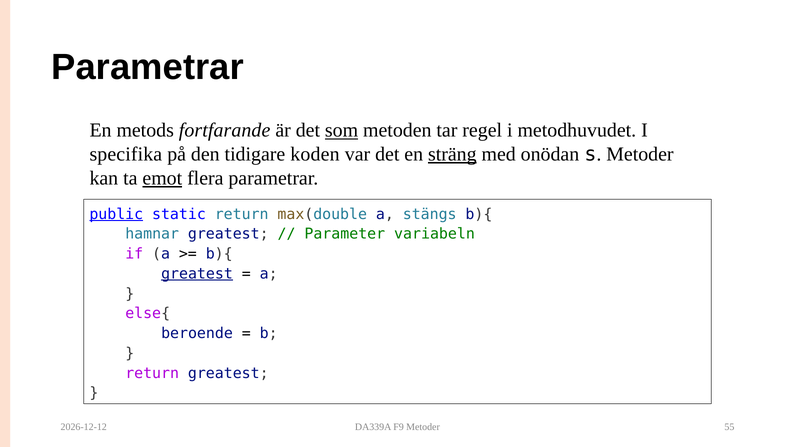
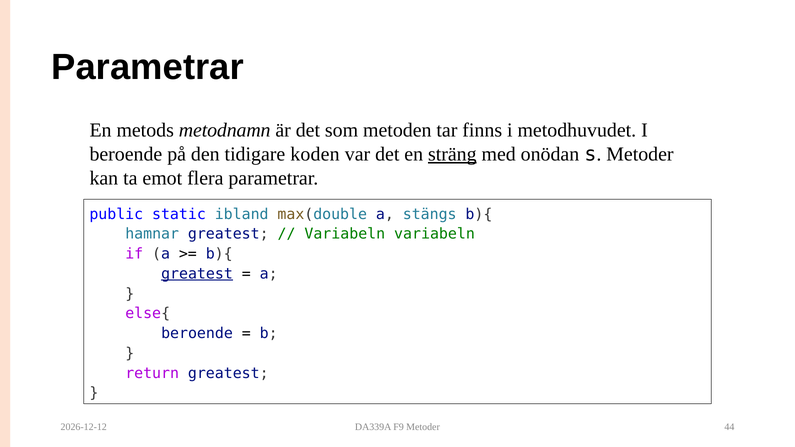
fortfarande: fortfarande -> metodnamn (225, 130)
som underline: present -> none (342, 130)
regel: regel -> finns (482, 130)
specifika: specifika -> beroende (126, 154)
emot underline: present -> none (162, 178)
public underline: present -> none (116, 214)
static return: return -> ibland (242, 214)
Parameter: Parameter -> Variabeln (345, 234)
55: 55 -> 44 (729, 427)
